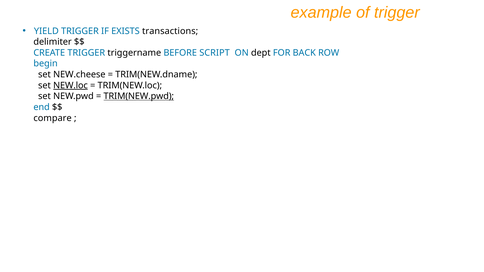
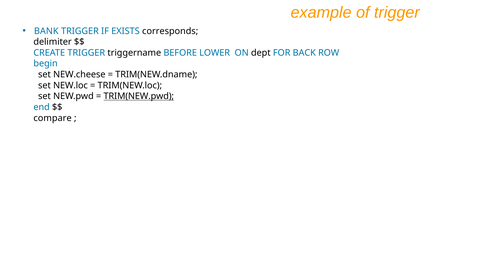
YIELD: YIELD -> BANK (46, 31)
transactions: transactions -> corresponds (170, 31)
SCRIPT: SCRIPT -> LOWER (215, 53)
NEW.loc underline: present -> none (71, 86)
